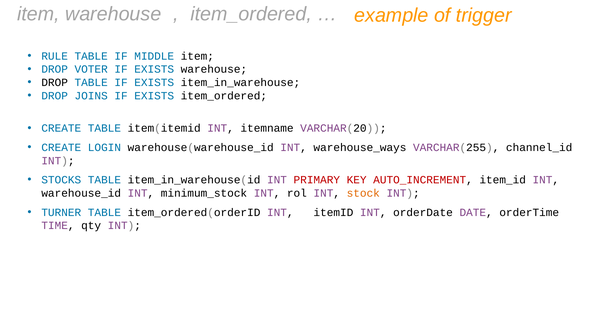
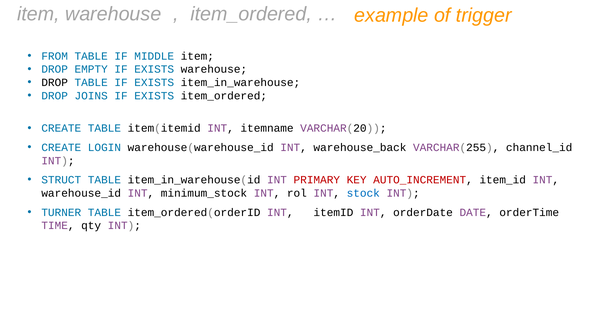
RULE: RULE -> FROM (55, 56)
VOTER: VOTER -> EMPTY (91, 69)
warehouse_ways: warehouse_ways -> warehouse_back (360, 147)
STOCKS: STOCKS -> STRUCT (61, 180)
stock colour: orange -> blue (363, 193)
